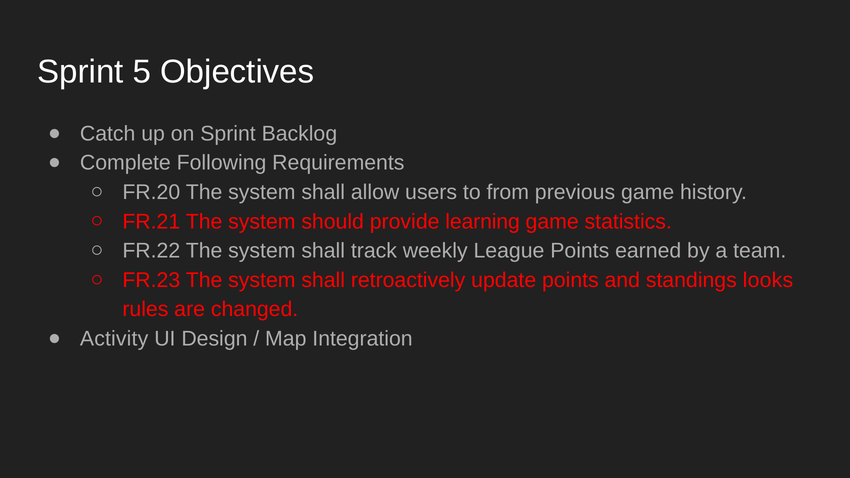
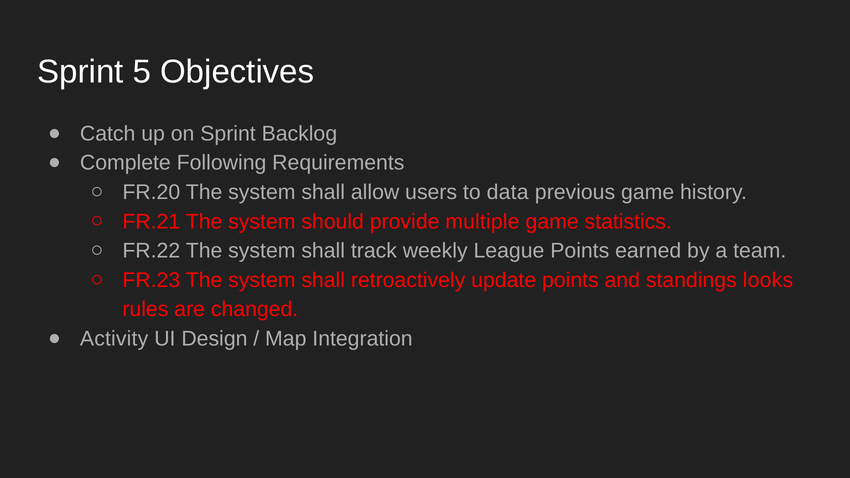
from: from -> data (508, 192)
learning: learning -> multiple (482, 222)
